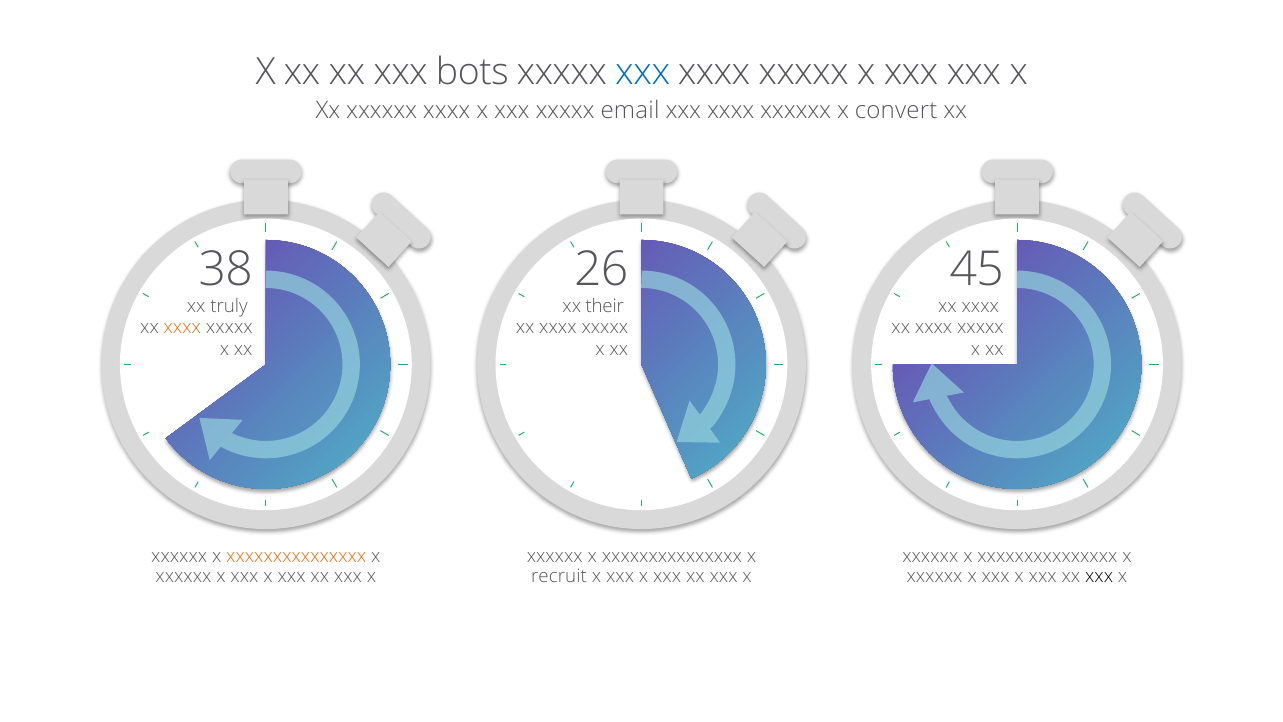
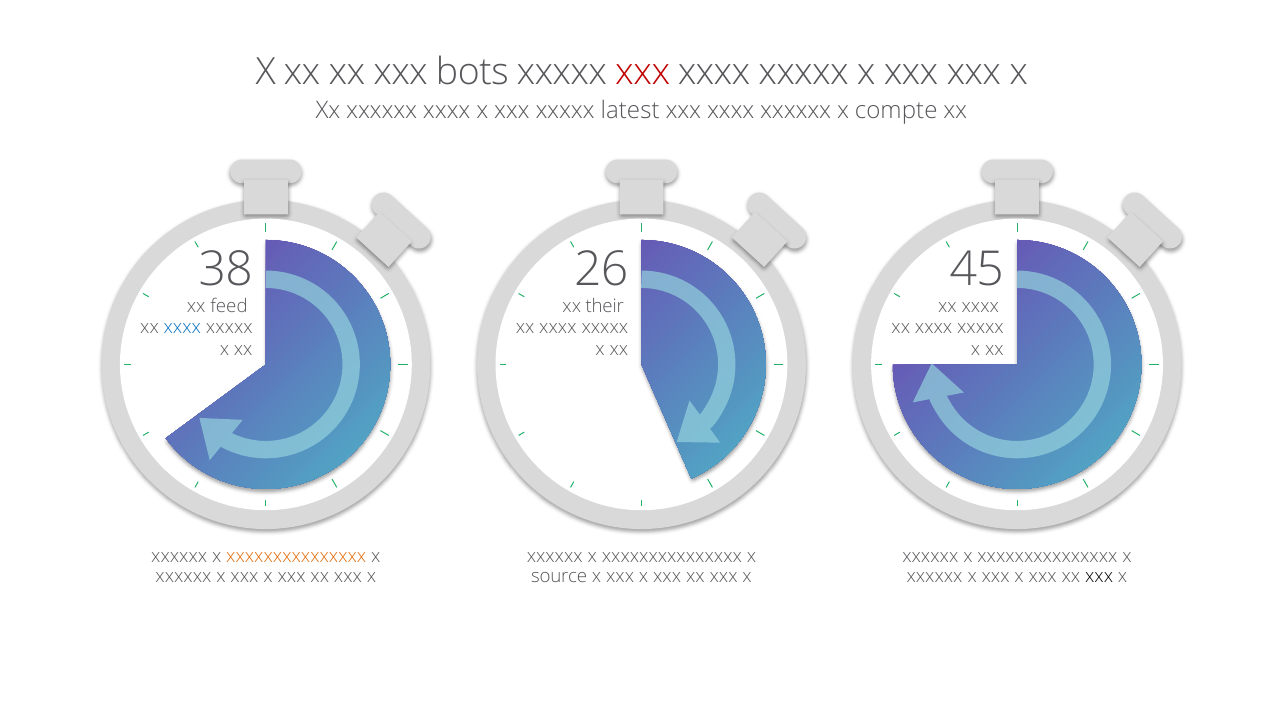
xxx colour: blue -> red (643, 72)
email: email -> latest (630, 110)
convert: convert -> compte (896, 110)
truly: truly -> feed (229, 306)
xxxx colour: orange -> blue (182, 327)
recruit: recruit -> source (559, 576)
